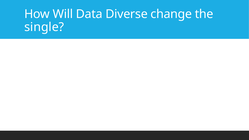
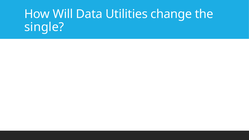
Diverse: Diverse -> Utilities (127, 14)
